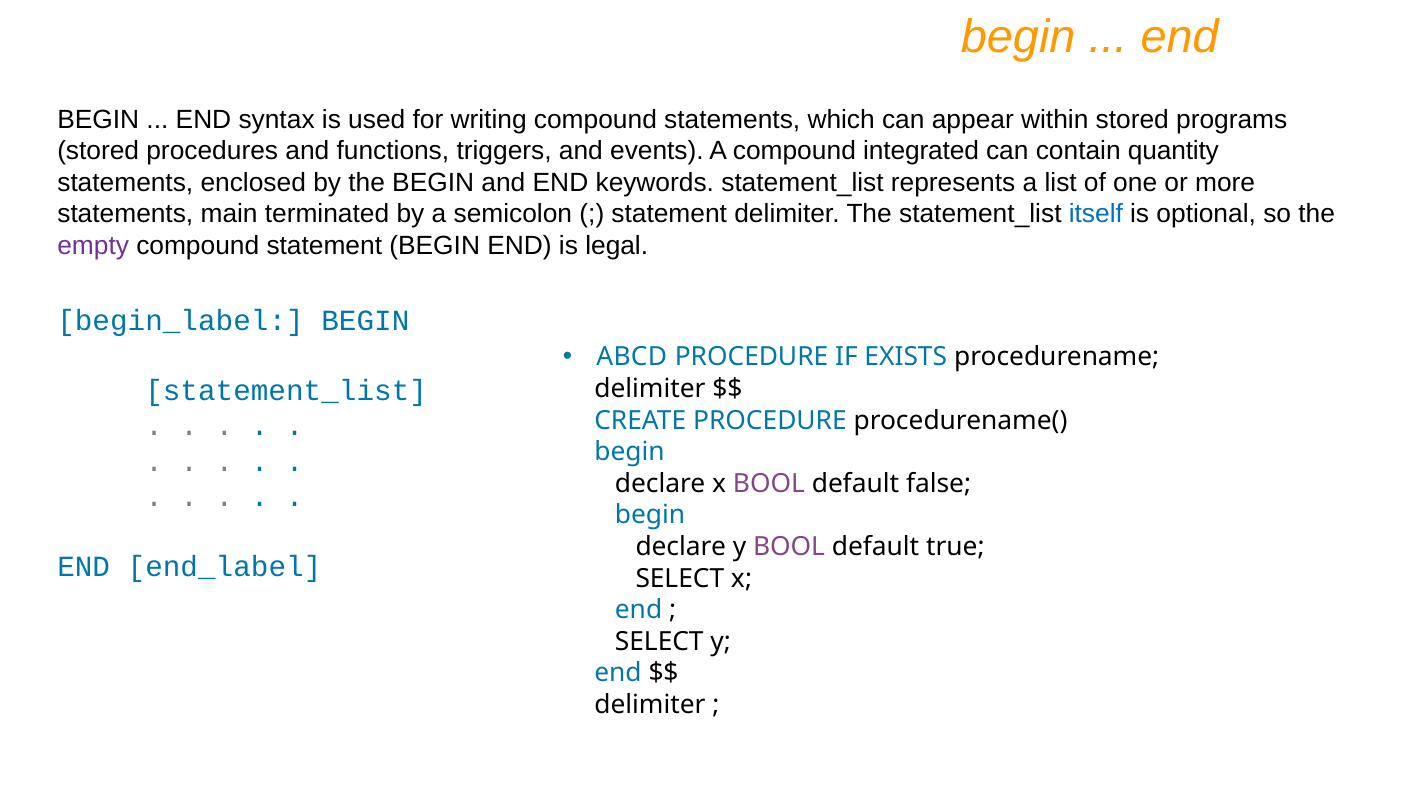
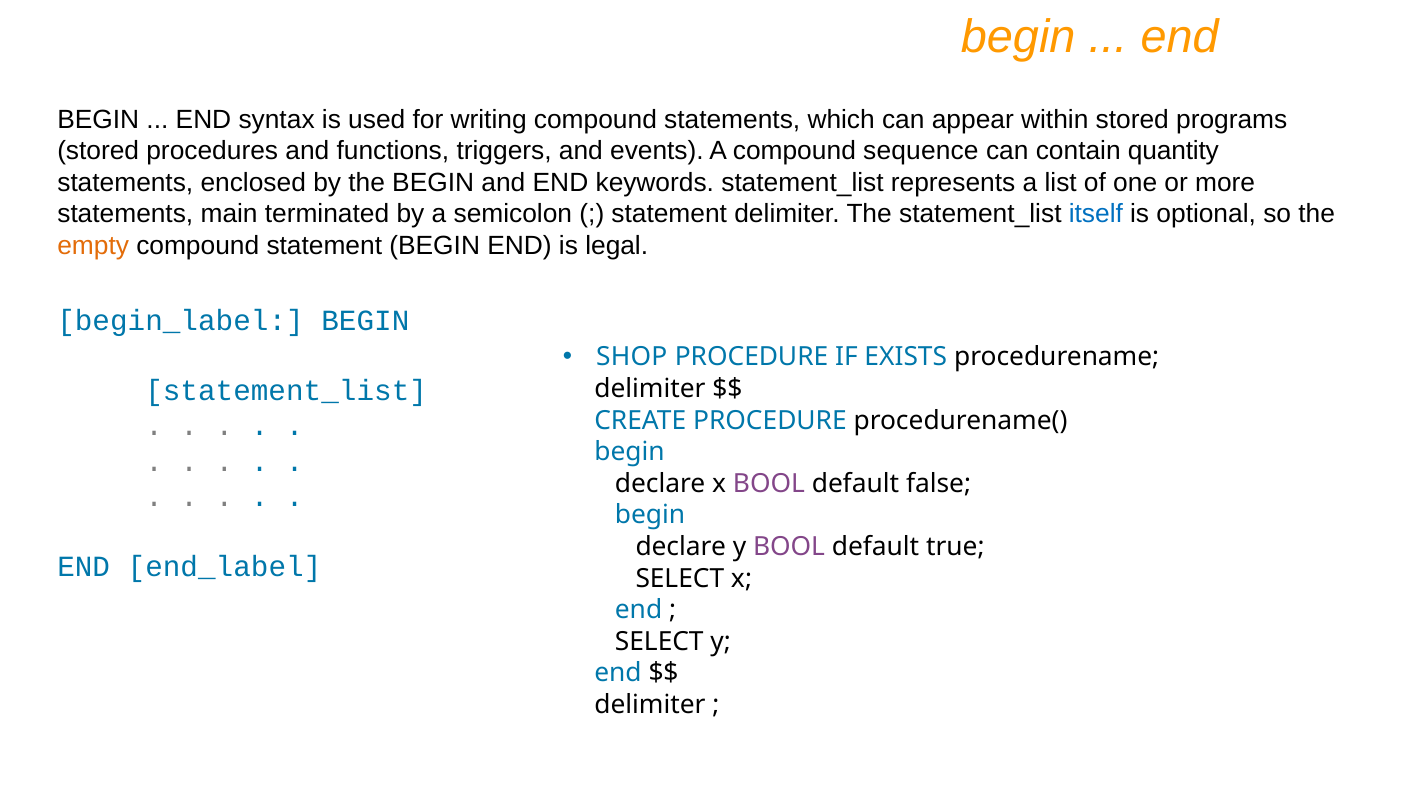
integrated: integrated -> sequence (921, 151)
empty colour: purple -> orange (93, 246)
ABCD: ABCD -> SHOP (632, 357)
